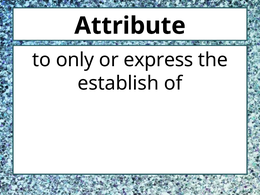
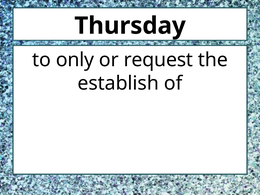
Attribute: Attribute -> Thursday (130, 26)
express: express -> request (158, 60)
